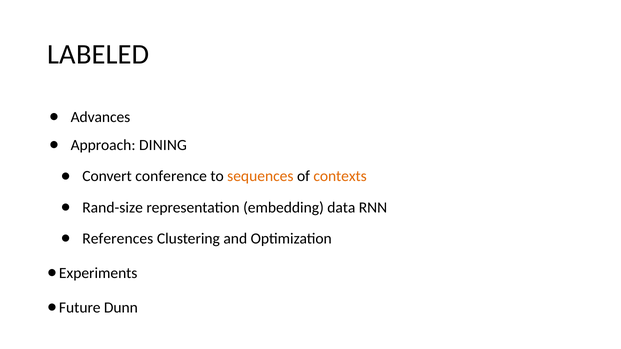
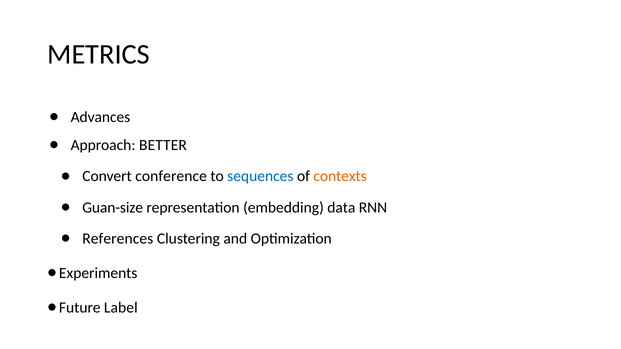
LABELED: LABELED -> METRICS (99, 54)
DINING: DINING -> BETTER (163, 145)
sequences colour: orange -> blue (260, 176)
Rand-size: Rand-size -> Guan-size (113, 208)
Dunn: Dunn -> Label (121, 308)
